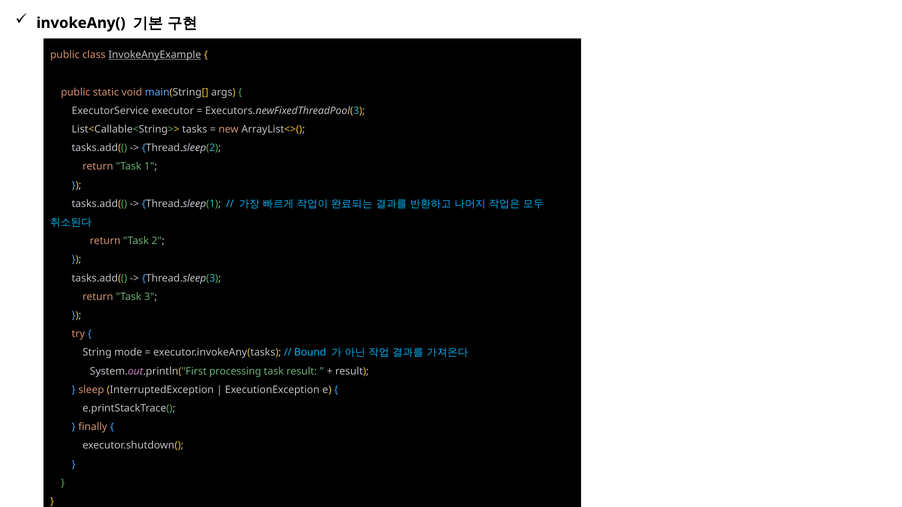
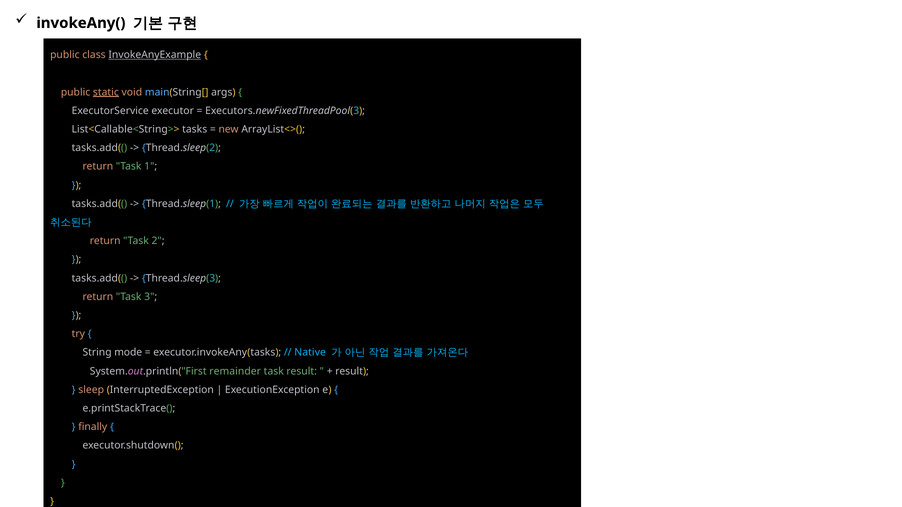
static underline: none -> present (106, 92)
Bound: Bound -> Native (310, 353)
processing: processing -> remainder (235, 371)
